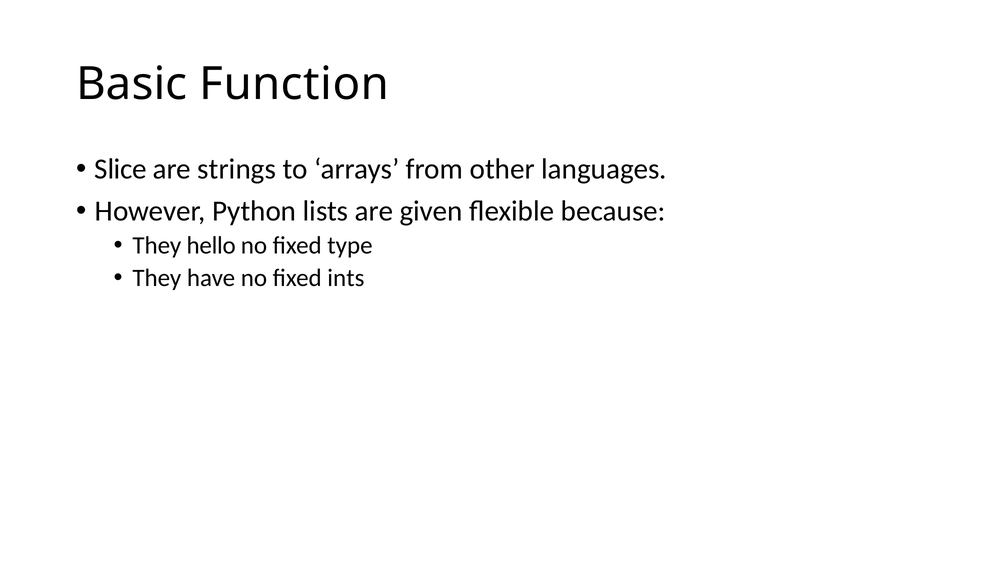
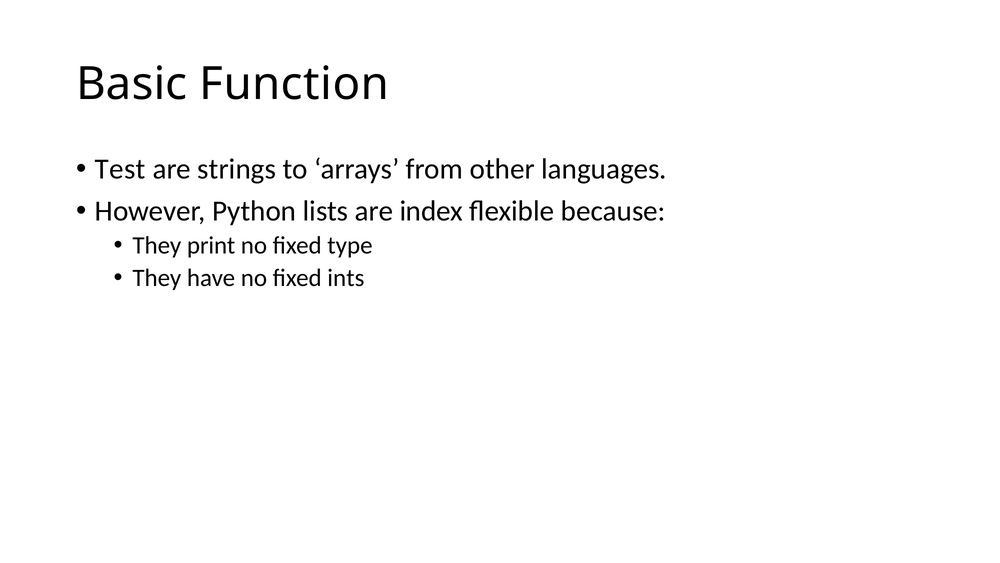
Slice: Slice -> Test (120, 169)
given: given -> index (431, 211)
hello: hello -> print (211, 245)
